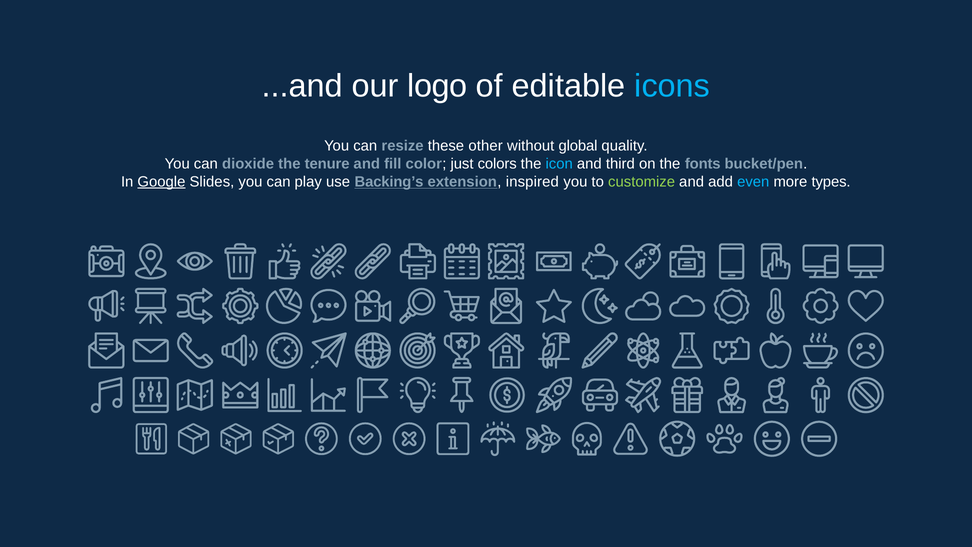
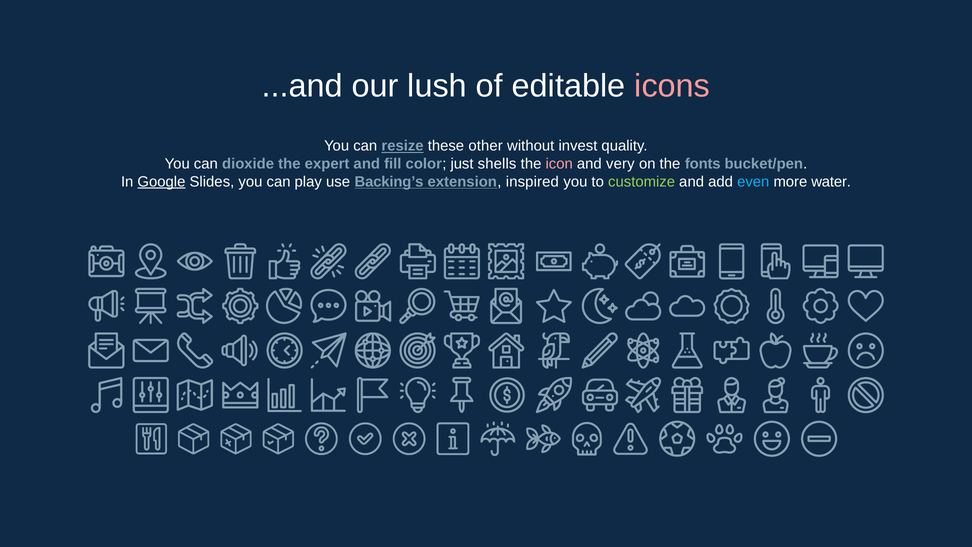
logo: logo -> lush (437, 86)
icons colour: light blue -> pink (672, 86)
resize underline: none -> present (403, 146)
global: global -> invest (578, 146)
tenure: tenure -> expert (327, 164)
colors: colors -> shells (497, 164)
icon colour: light blue -> pink (559, 164)
third: third -> very (620, 164)
types: types -> water (831, 182)
